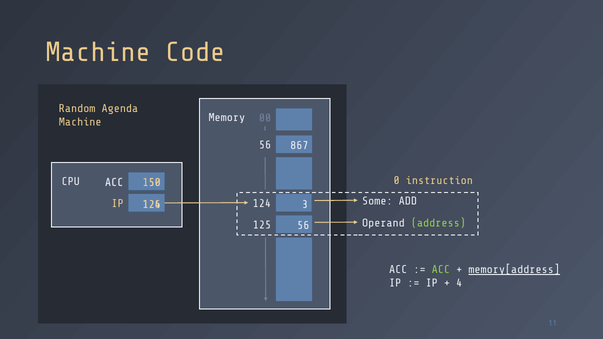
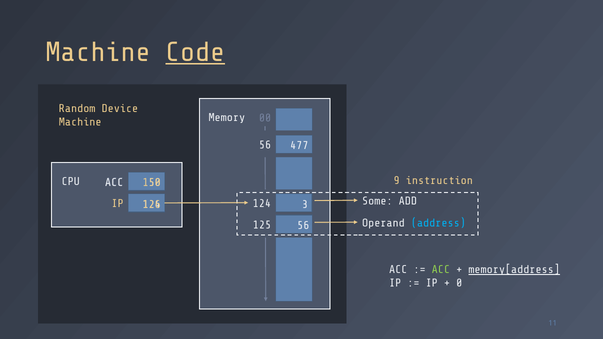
Code underline: none -> present (195, 52)
Agenda: Agenda -> Device (120, 109)
867: 867 -> 477 (299, 146)
0: 0 -> 9 (397, 180)
address colour: light green -> light blue (438, 223)
4: 4 -> 0 (459, 283)
